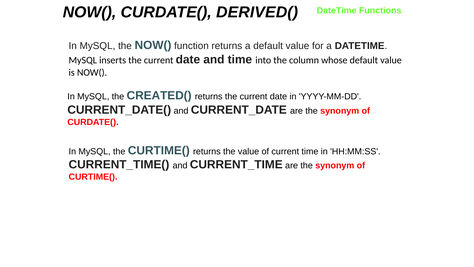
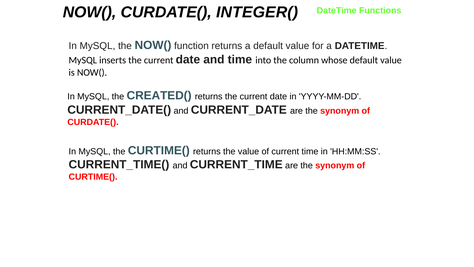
DERIVED(: DERIVED( -> INTEGER( (257, 12)
